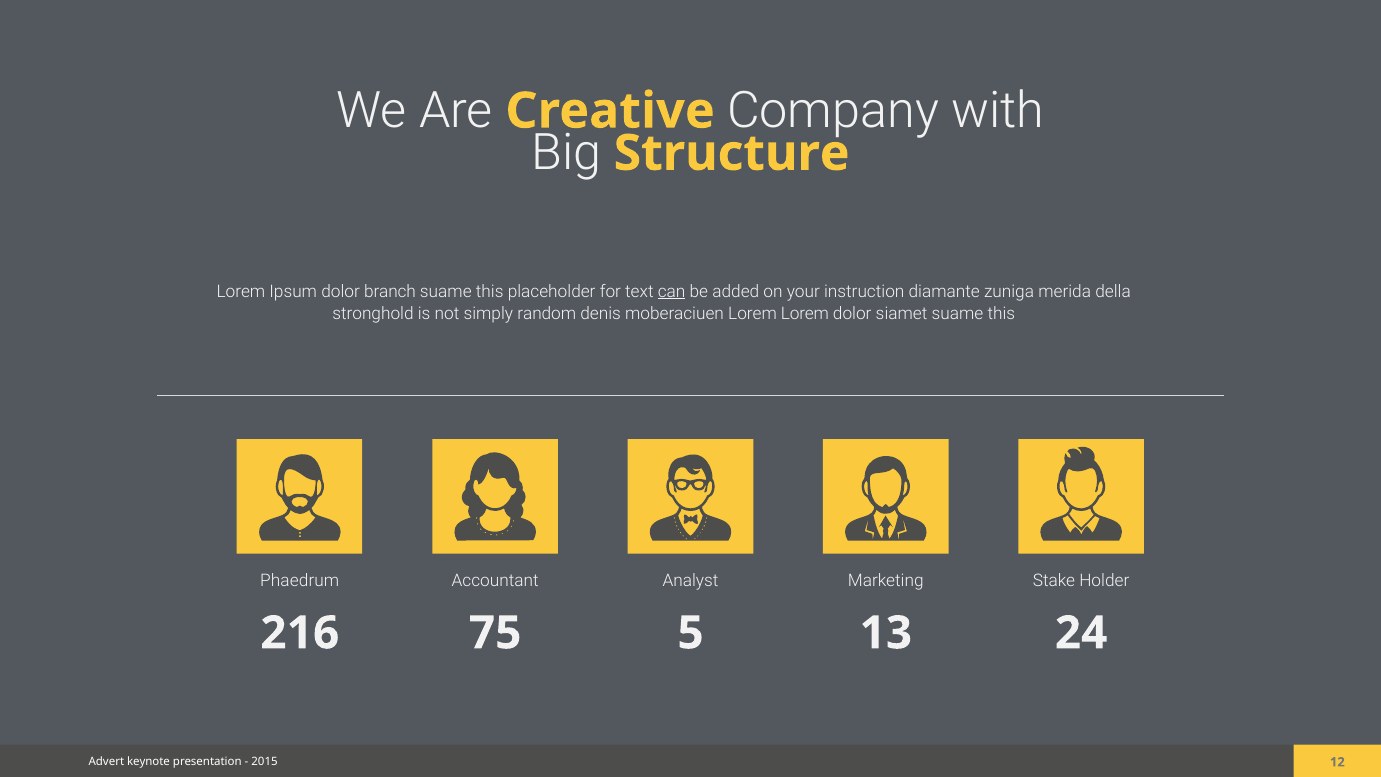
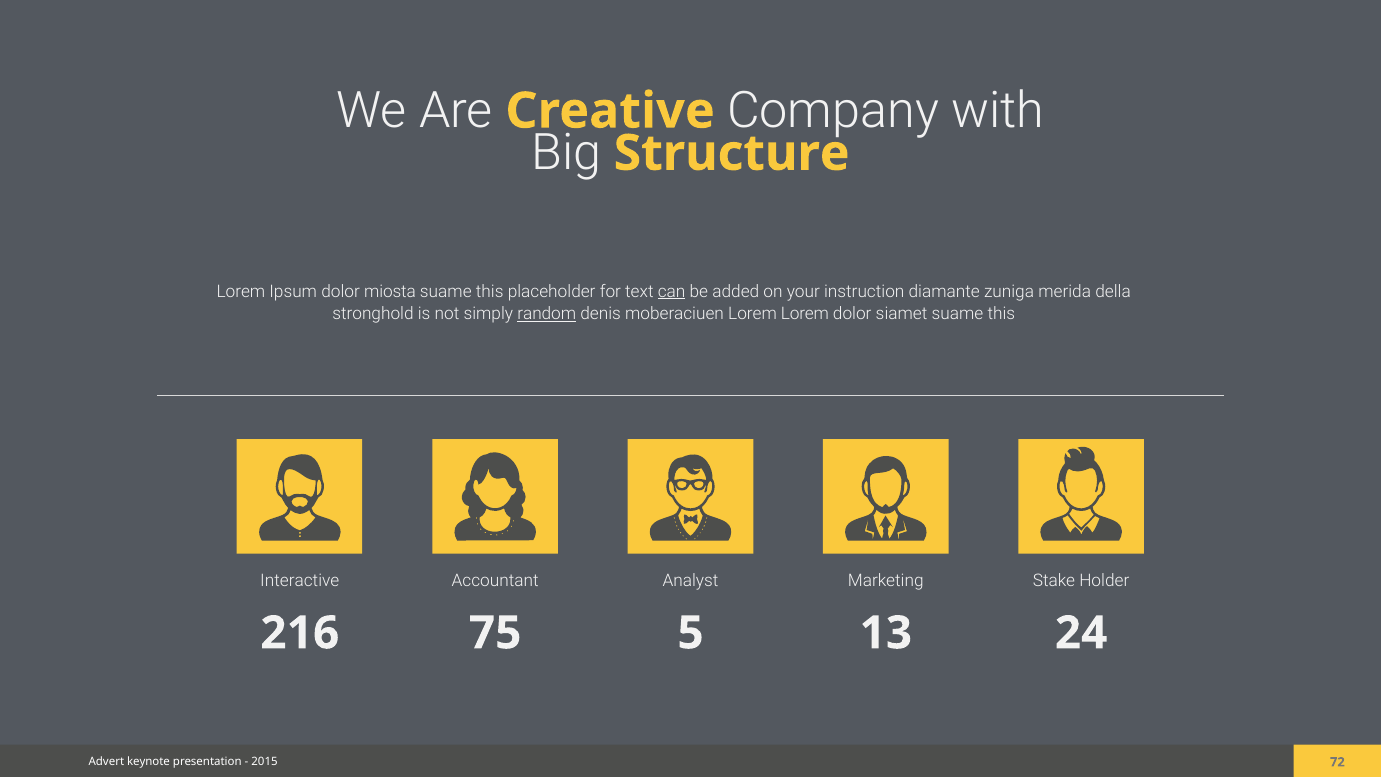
branch: branch -> miosta (390, 291)
random underline: none -> present (547, 314)
Phaedrum: Phaedrum -> Interactive (300, 581)
12: 12 -> 72 (1337, 762)
